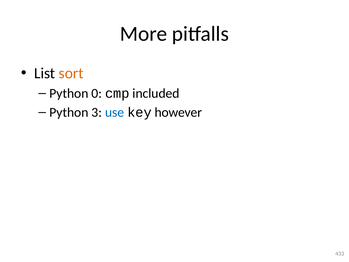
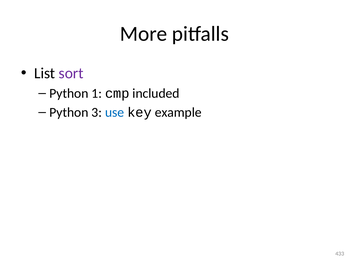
sort colour: orange -> purple (71, 73)
0: 0 -> 1 (97, 93)
however: however -> example (178, 112)
